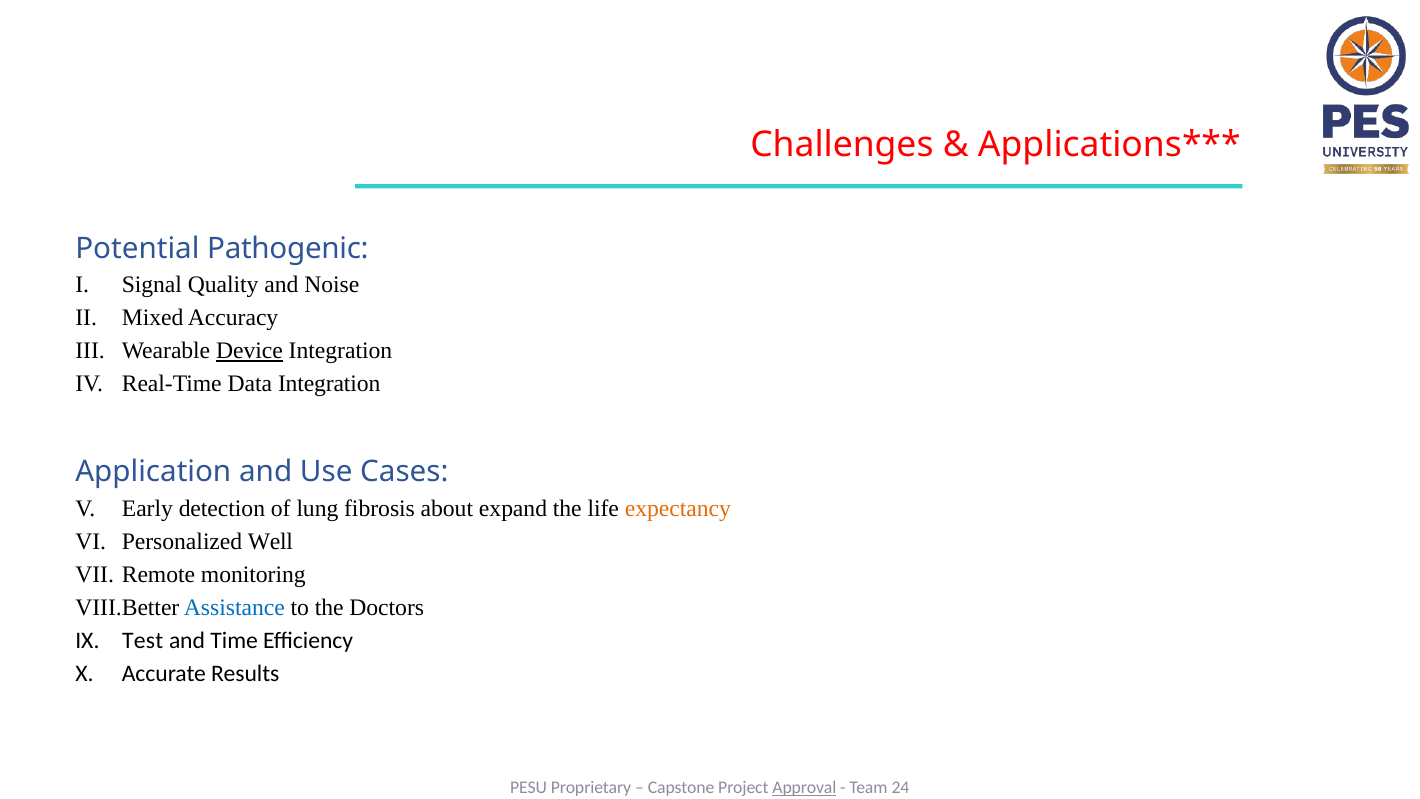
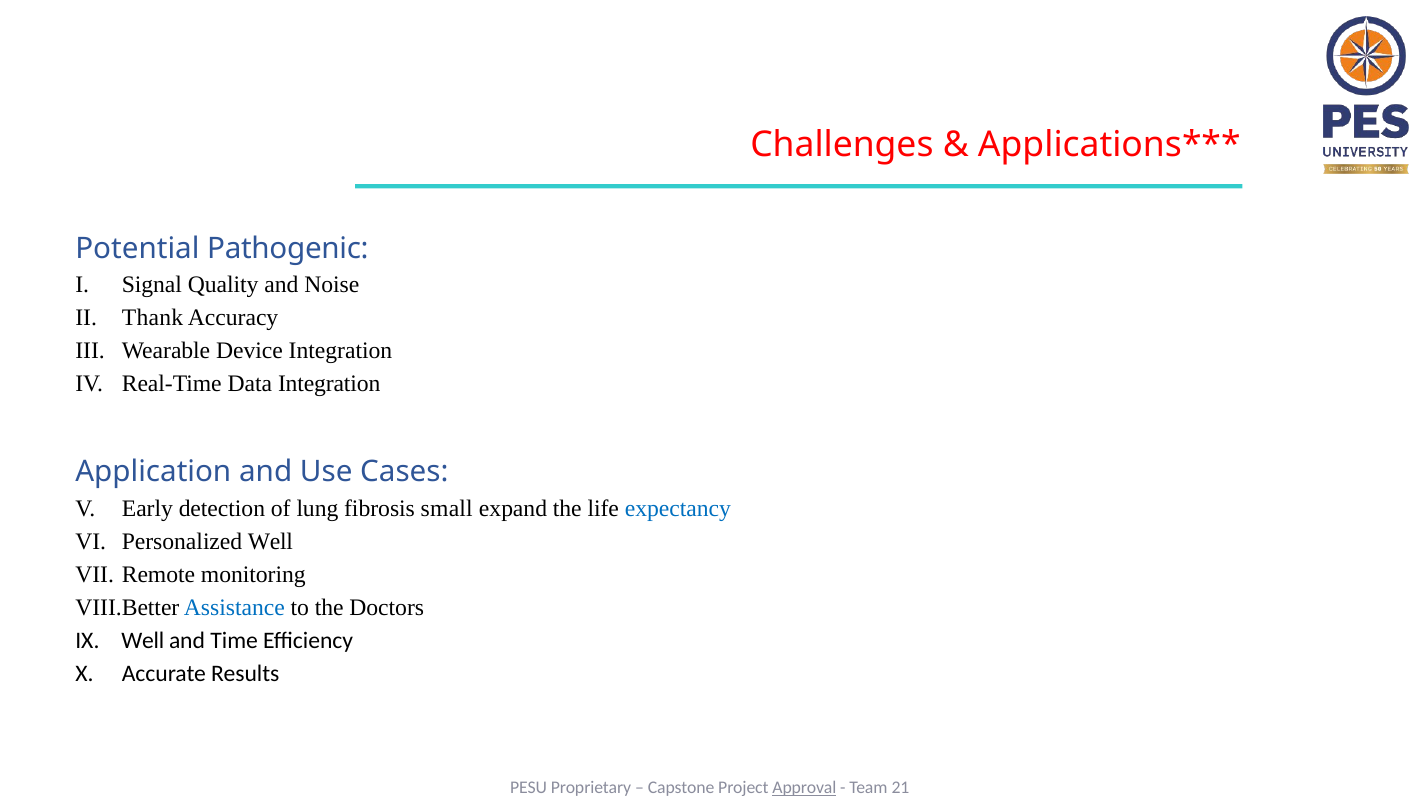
Mixed: Mixed -> Thank (153, 318)
Device underline: present -> none (250, 351)
about: about -> small (447, 508)
expectancy colour: orange -> blue (678, 508)
Test: Test -> Well (143, 641)
24: 24 -> 21 (900, 787)
